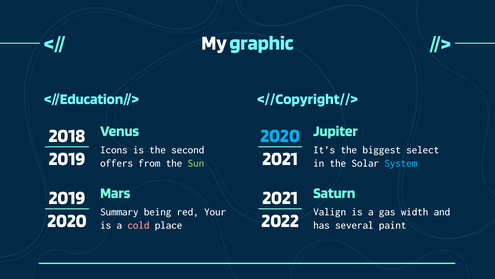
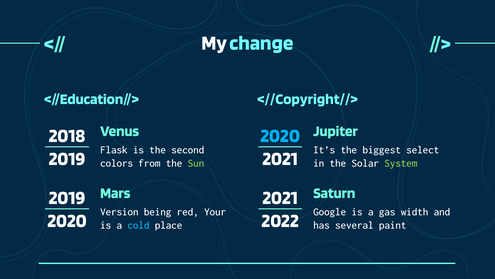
graphic: graphic -> change (261, 43)
Icons: Icons -> Flask (114, 150)
offers: offers -> colors (117, 163)
System colour: light blue -> light green (401, 163)
Summary: Summary -> Version (119, 211)
Valign: Valign -> Google (330, 211)
cold colour: pink -> light blue (138, 225)
